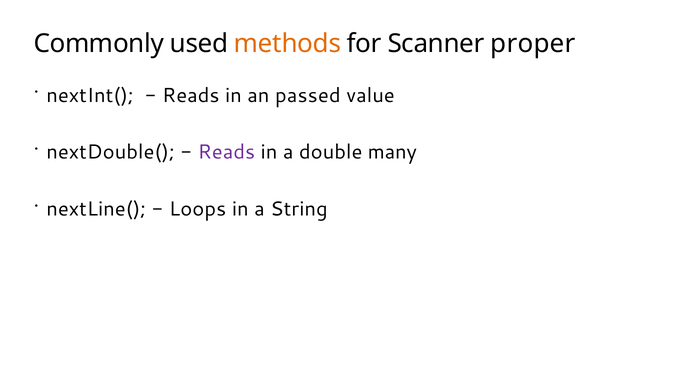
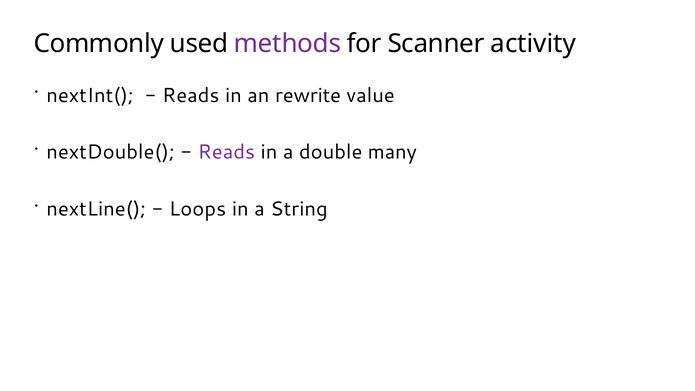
methods colour: orange -> purple (288, 44)
proper: proper -> activity (533, 44)
passed: passed -> rewrite (308, 95)
